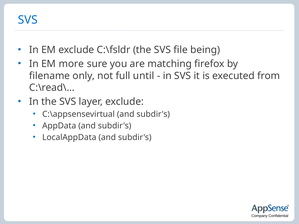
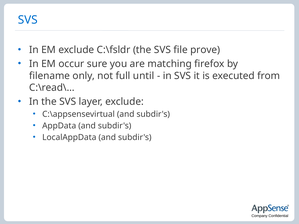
being: being -> prove (205, 50)
more: more -> occur (71, 64)
